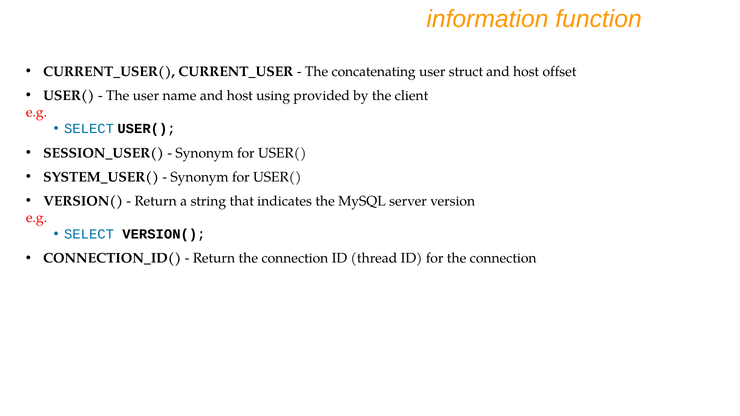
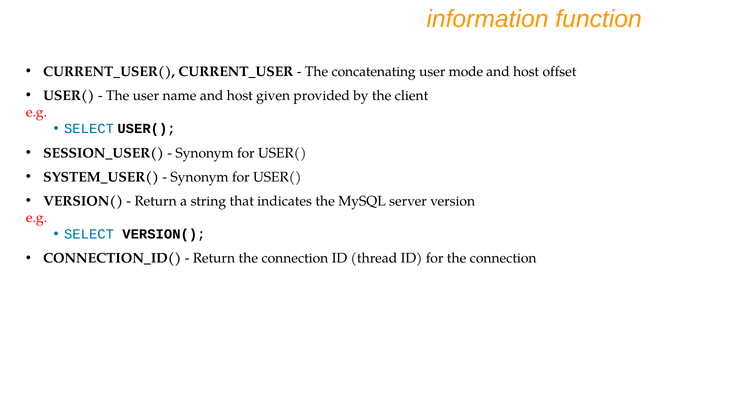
struct: struct -> mode (466, 72)
using: using -> given (273, 96)
